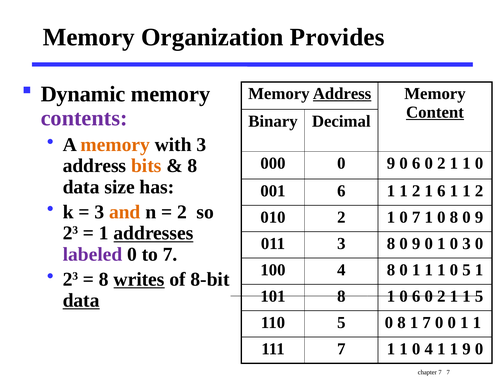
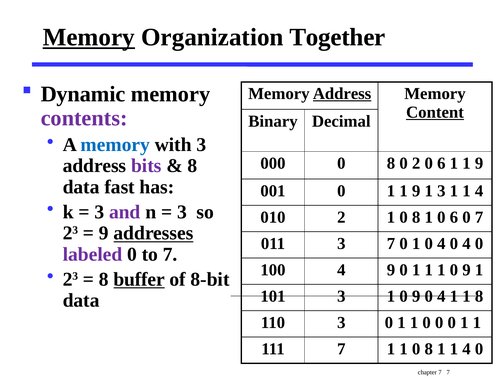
Memory underline: none -> present (89, 37)
Provides: Provides -> Together (337, 37)
memory colour: orange -> blue (115, 145)
000 0 9: 9 -> 8 (391, 164)
6: 6 -> 2 (416, 164)
2: 2 -> 6 (441, 164)
0: 0 -> 9 (479, 164)
bits colour: orange -> purple (146, 166)
size: size -> fast (120, 187)
001 6: 6 -> 0 (341, 191)
2: 2 -> 9 (416, 191)
1 6: 6 -> 3 (441, 191)
2: 2 -> 4 (479, 191)
and colour: orange -> purple (125, 212)
2: 2 -> 3 (182, 212)
2 1 0 7: 7 -> 8 (416, 217)
1 0 8: 8 -> 6 (454, 217)
9: 9 -> 7 (479, 217)
1: 1 -> 9 (104, 233)
3 8: 8 -> 7 (391, 244)
9: 9 -> 1 (416, 244)
1: 1 -> 4 (441, 244)
3: 3 -> 4 (466, 244)
4 8: 8 -> 9 (391, 270)
1 1 0 5: 5 -> 9 (466, 270)
writes: writes -> buffer (139, 279)
101 8: 8 -> 3 (341, 296)
6: 6 -> 9 (416, 296)
2: 2 -> 4 (441, 296)
1 5: 5 -> 8 (479, 296)
data underline: present -> none (81, 301)
110 5: 5 -> 3 (341, 323)
8: 8 -> 1 (401, 323)
7: 7 -> 0 (427, 323)
1 1 0 4: 4 -> 8 (429, 349)
9: 9 -> 4 (466, 349)
